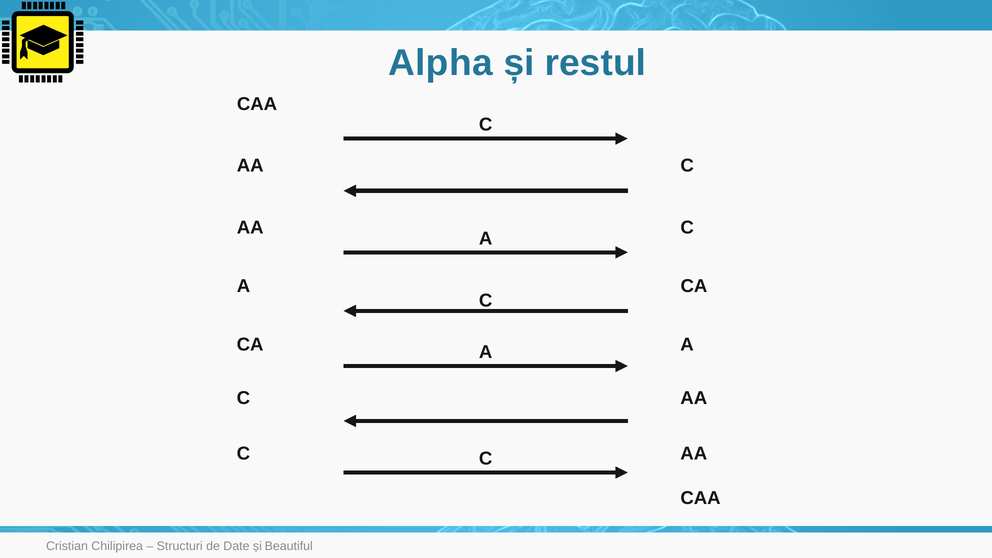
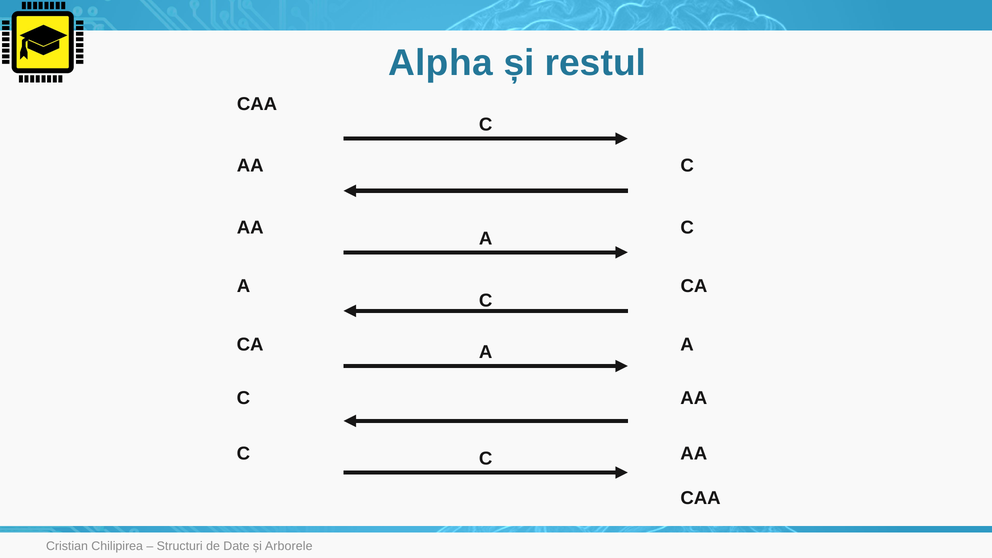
Beautiful: Beautiful -> Arborele (289, 546)
